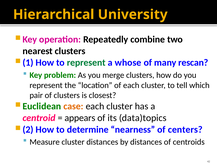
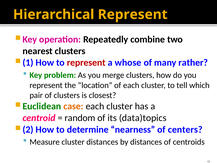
Hierarchical University: University -> Represent (133, 14)
represent colour: green -> red (86, 63)
rescan: rescan -> rather (193, 63)
appears: appears -> random (80, 118)
